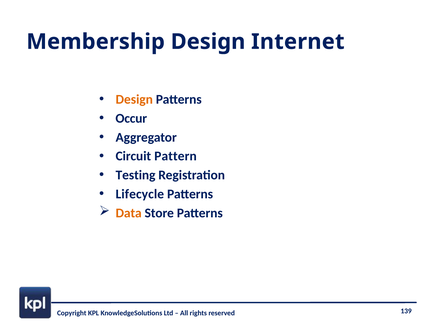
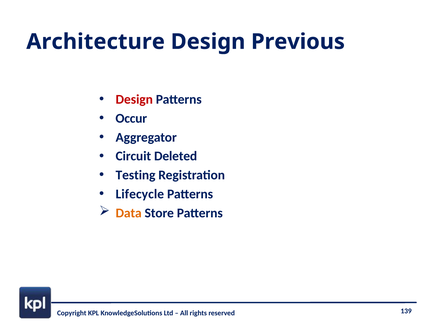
Membership: Membership -> Architecture (96, 42)
Internet: Internet -> Previous (298, 42)
Design colour: orange -> red (134, 100)
Pattern: Pattern -> Deleted (176, 156)
